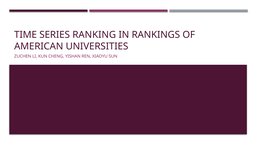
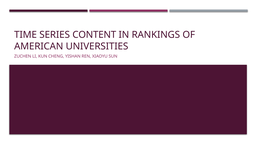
RANKING: RANKING -> CONTENT (94, 35)
